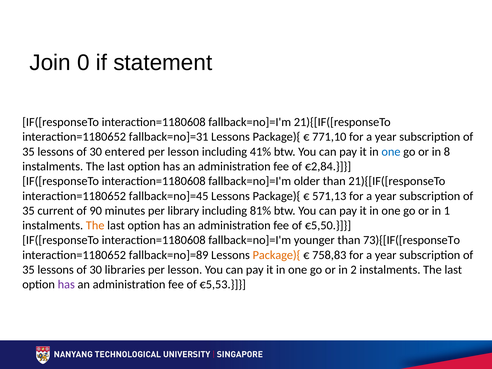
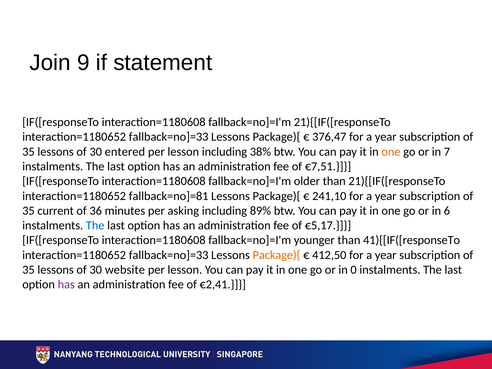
0: 0 -> 9 (83, 63)
fallback=no]=31: fallback=no]=31 -> fallback=no]=33 (169, 137)
771,10: 771,10 -> 376,47 (329, 137)
41%: 41% -> 38% (260, 152)
one colour: blue -> orange (391, 152)
8: 8 -> 7 (447, 152)
€2,84: €2,84 -> €7,51 (328, 166)
fallback=no]=45: fallback=no]=45 -> fallback=no]=81 (169, 196)
571,13: 571,13 -> 241,10 (329, 196)
90: 90 -> 36 (96, 211)
library: library -> asking (183, 211)
81%: 81% -> 89% (260, 211)
1: 1 -> 6 (447, 211)
The colour: orange -> blue (95, 225)
€5,50: €5,50 -> €5,17 (328, 225)
73){[IF([responseTo: 73){[IF([responseTo -> 41){[IF([responseTo (412, 240)
fallback=no]=89: fallback=no]=89 -> fallback=no]=33 (169, 255)
758,83: 758,83 -> 412,50 (329, 255)
libraries: libraries -> website (125, 270)
2: 2 -> 0 (354, 270)
€5,53: €5,53 -> €2,41 (223, 285)
